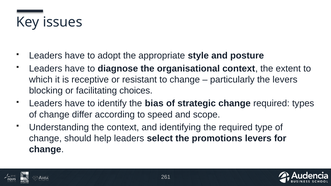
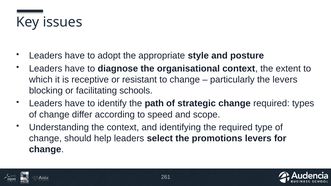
choices: choices -> schools (136, 91)
bias: bias -> path (154, 104)
